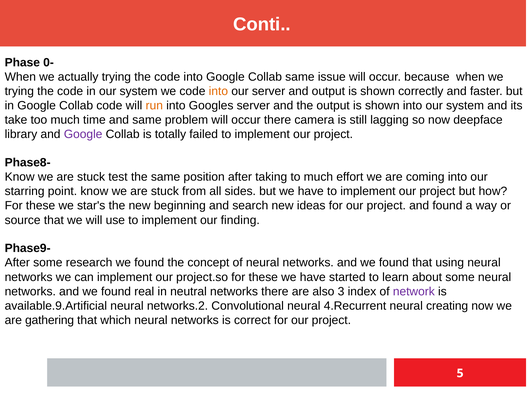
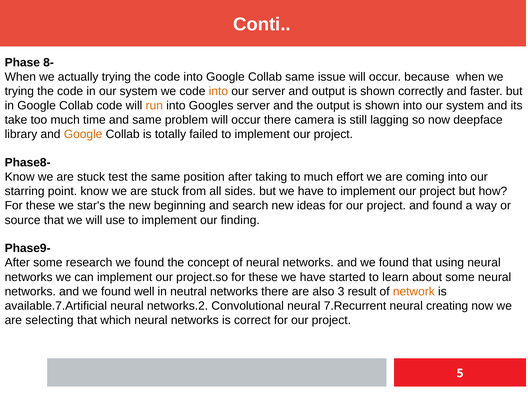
0-: 0- -> 8- (49, 62)
Google colour: purple -> orange (83, 134)
real: real -> well (144, 291)
index: index -> result (362, 291)
network colour: purple -> orange (414, 291)
available.9.Artificial: available.9.Artificial -> available.7.Artificial (56, 306)
4.Recurrent: 4.Recurrent -> 7.Recurrent (355, 306)
gathering: gathering -> selecting (49, 320)
